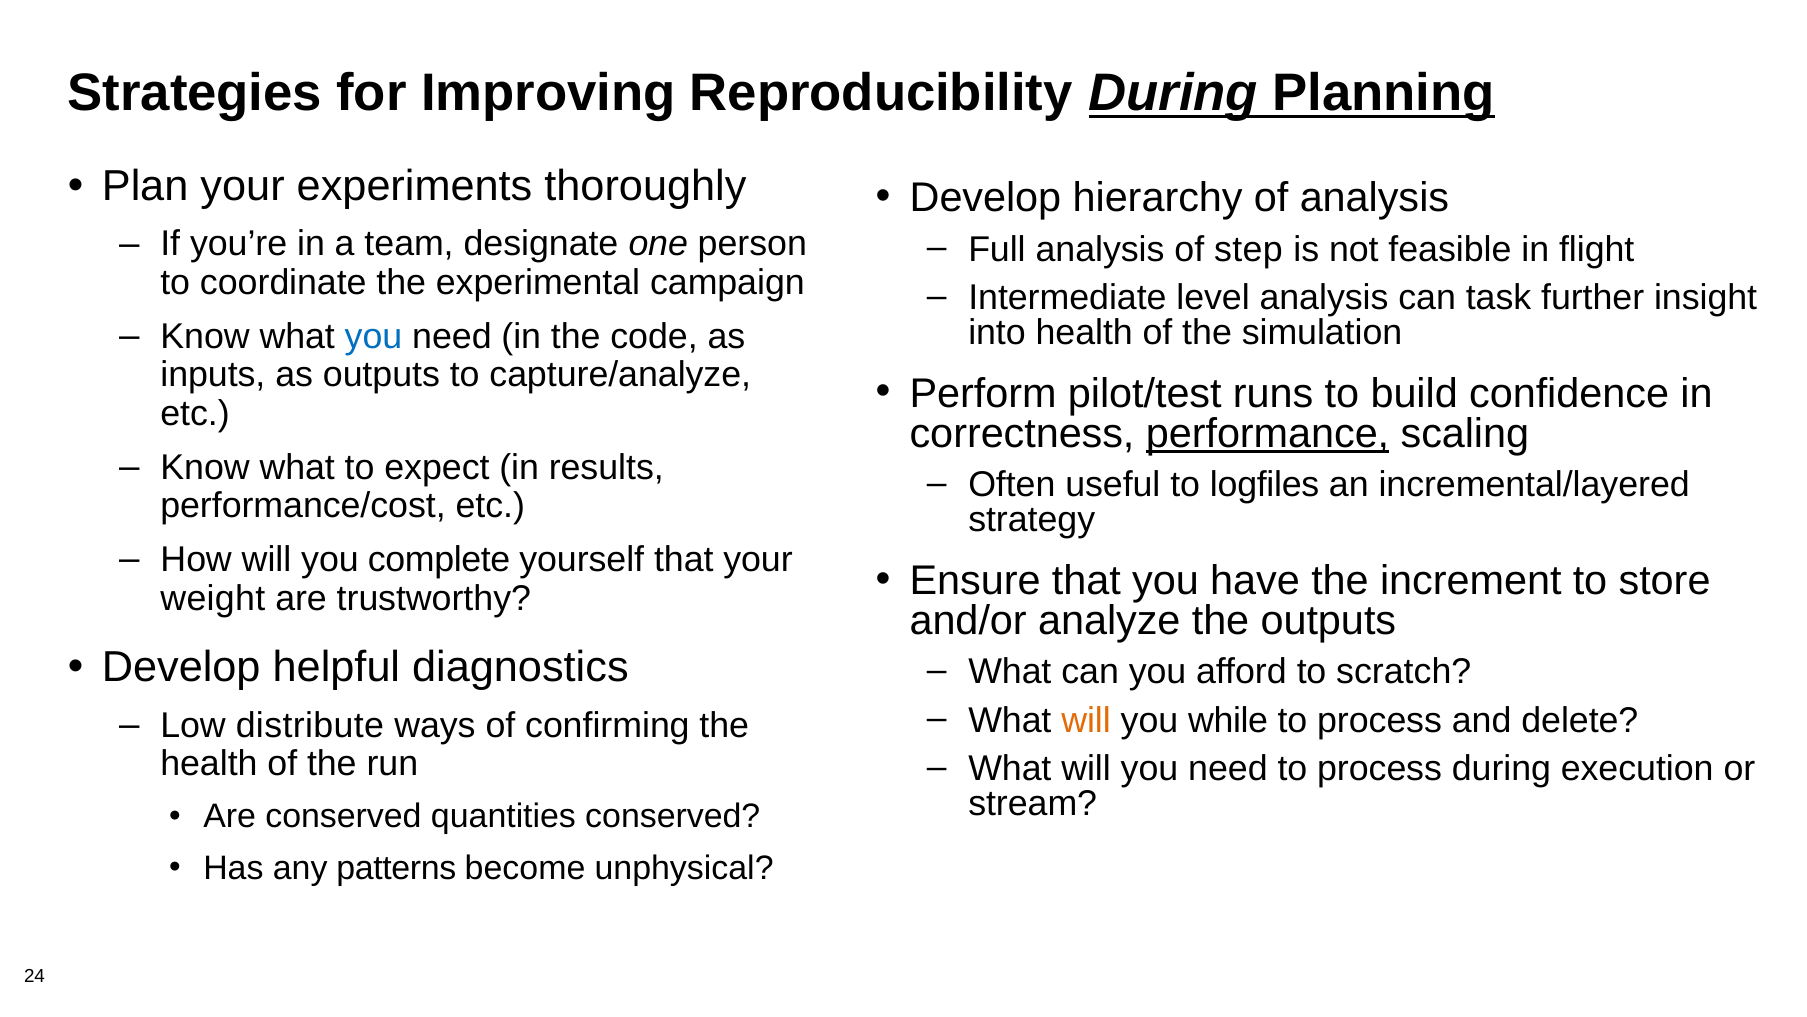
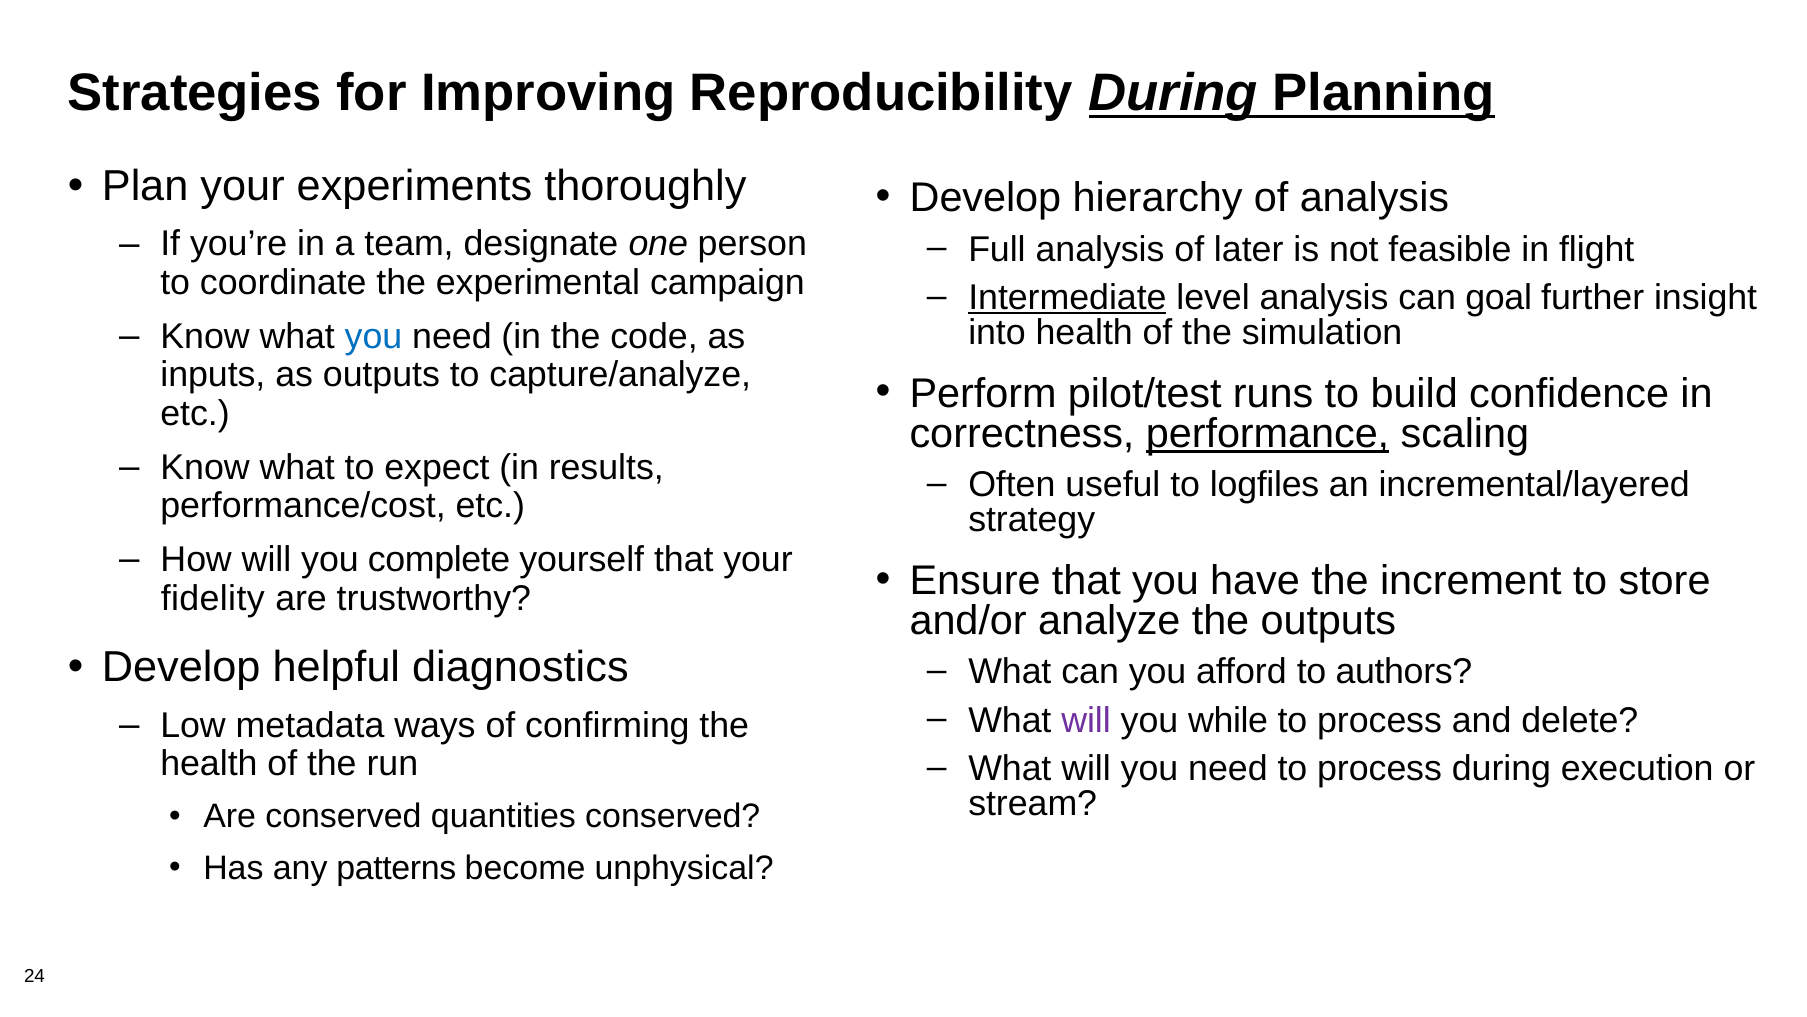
step: step -> later (1249, 249)
Intermediate underline: none -> present (1067, 298)
task: task -> goal (1499, 298)
weight: weight -> fidelity (213, 598)
scratch: scratch -> authors (1404, 672)
will colour: orange -> purple (1086, 720)
distribute: distribute -> metadata (310, 725)
